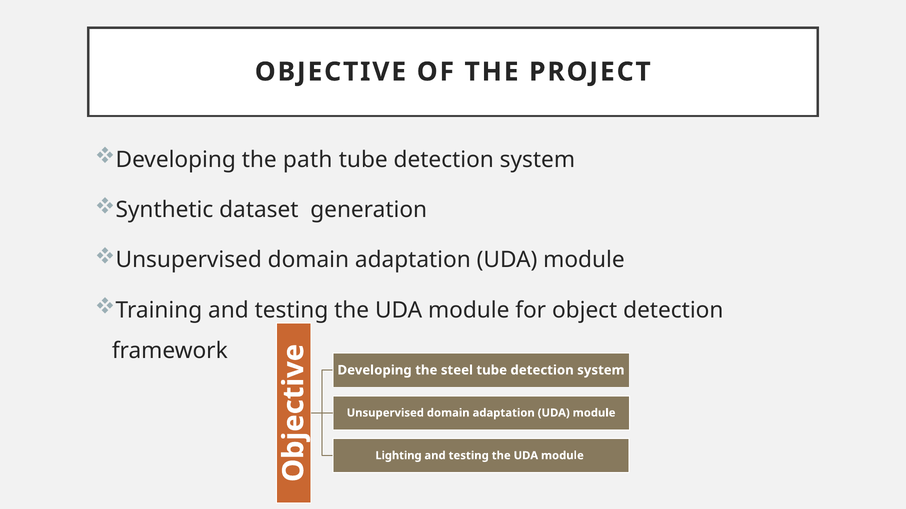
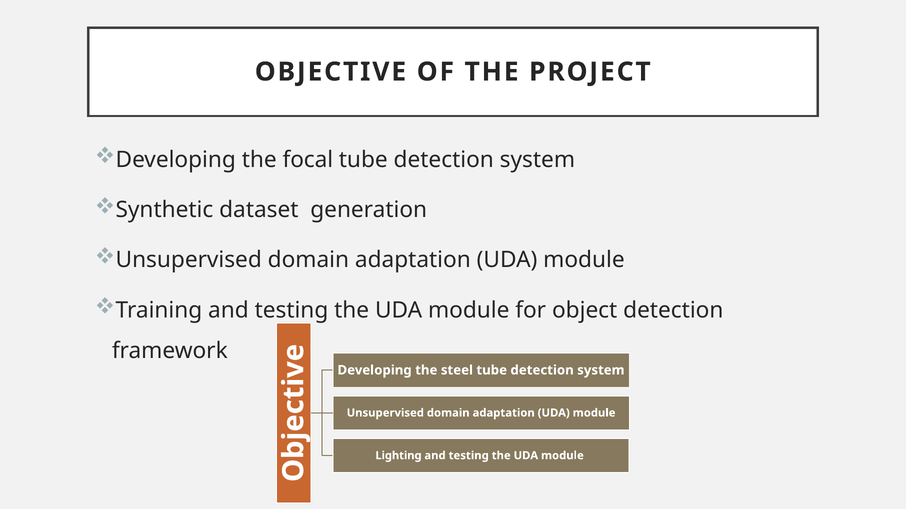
path: path -> focal (308, 160)
